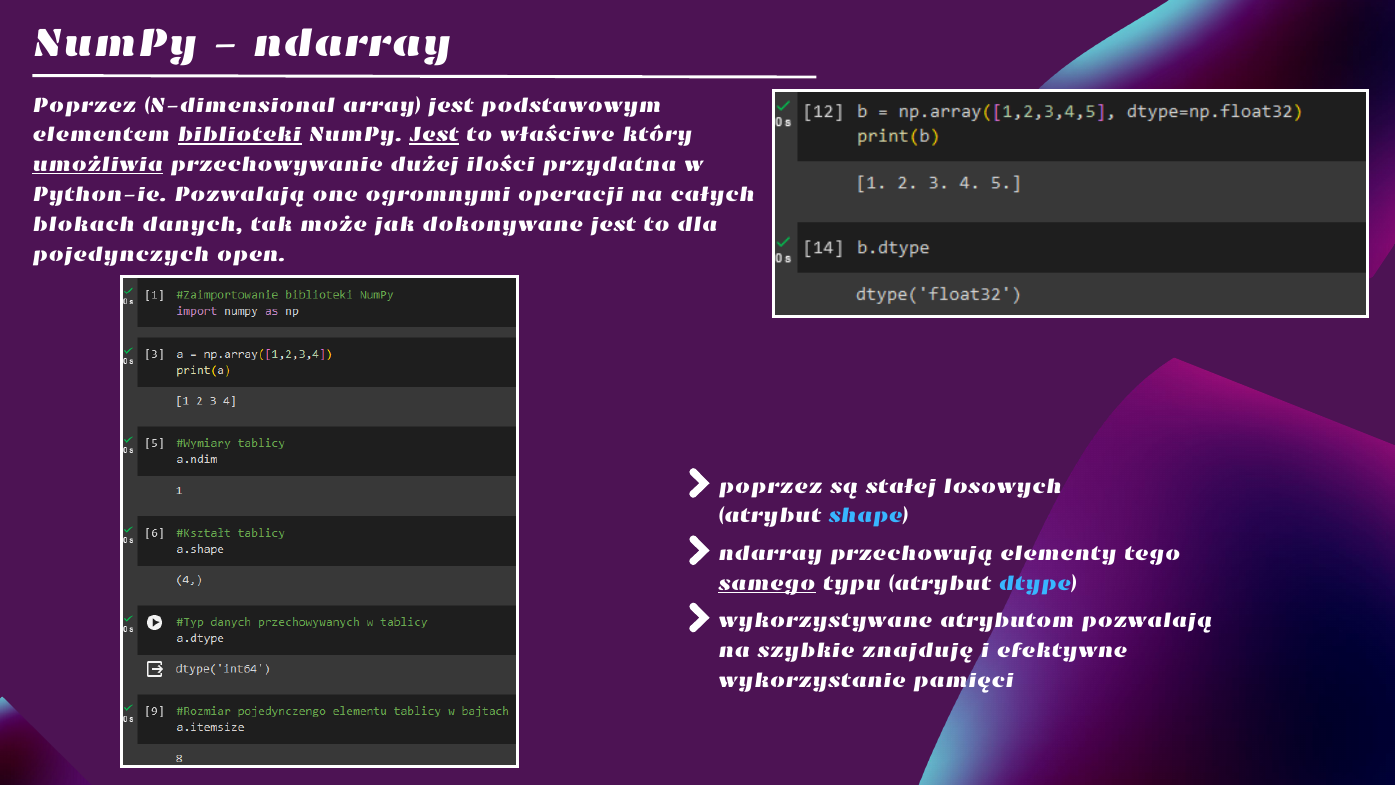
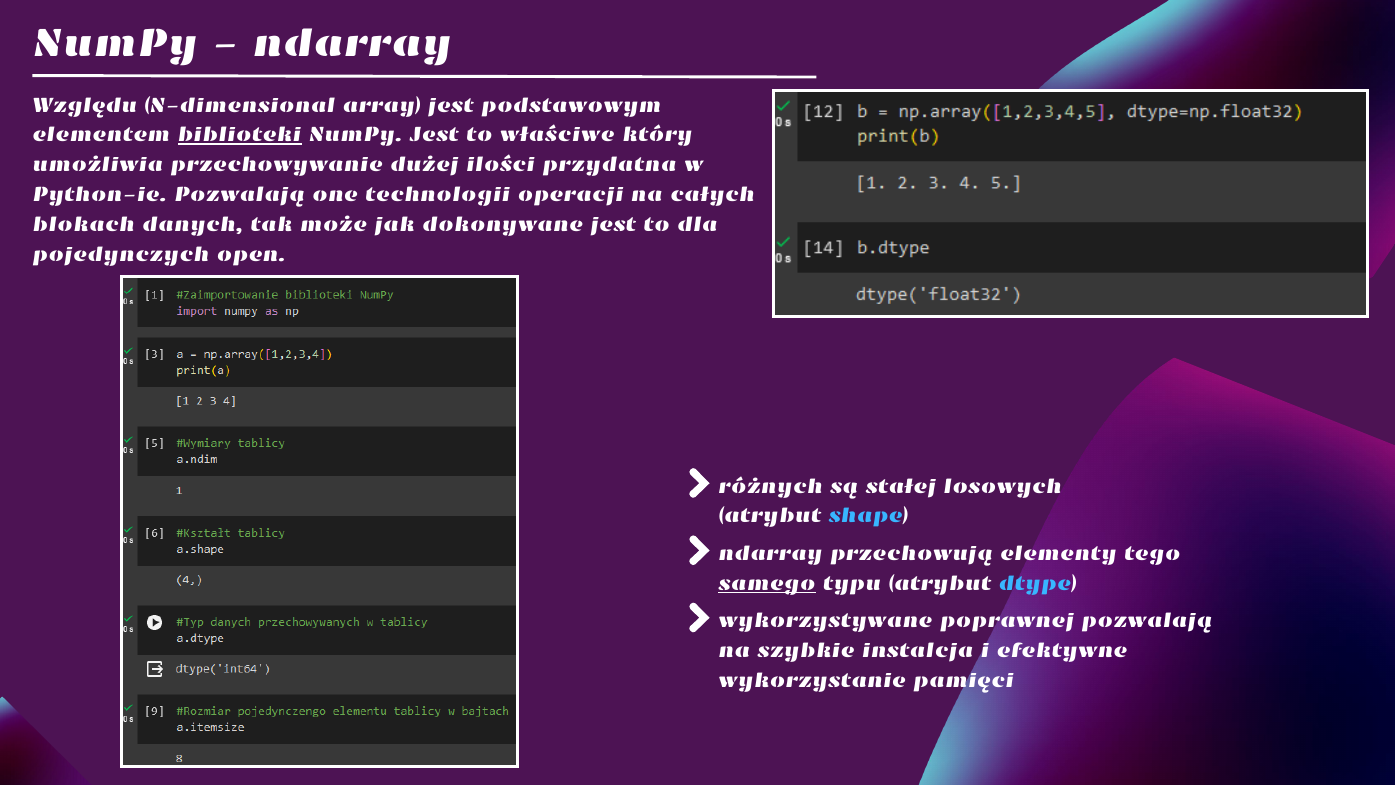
Poprzez: Poprzez -> Względu (85, 105)
Jest underline: present -> none (434, 135)
umożliwia underline: present -> none (98, 165)
ogromnymi: ogromnymi -> technologii (438, 194)
poprzez: poprzez -> różnych (771, 486)
atrybutom: atrybutom -> poprawnej (1007, 620)
znajduję: znajduję -> instalcja (918, 650)
